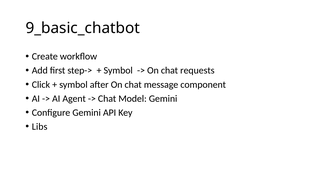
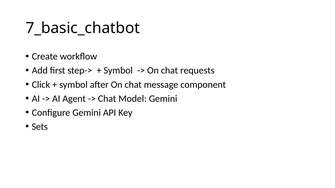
9_basic_chatbot: 9_basic_chatbot -> 7_basic_chatbot (83, 28)
Libs: Libs -> Sets (40, 127)
